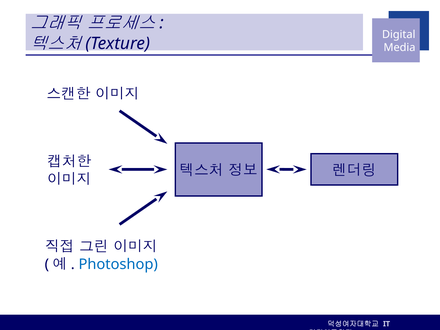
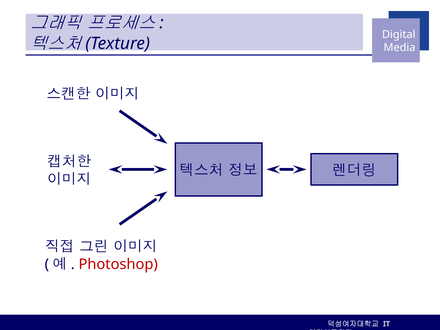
Photoshop colour: blue -> red (118, 264)
